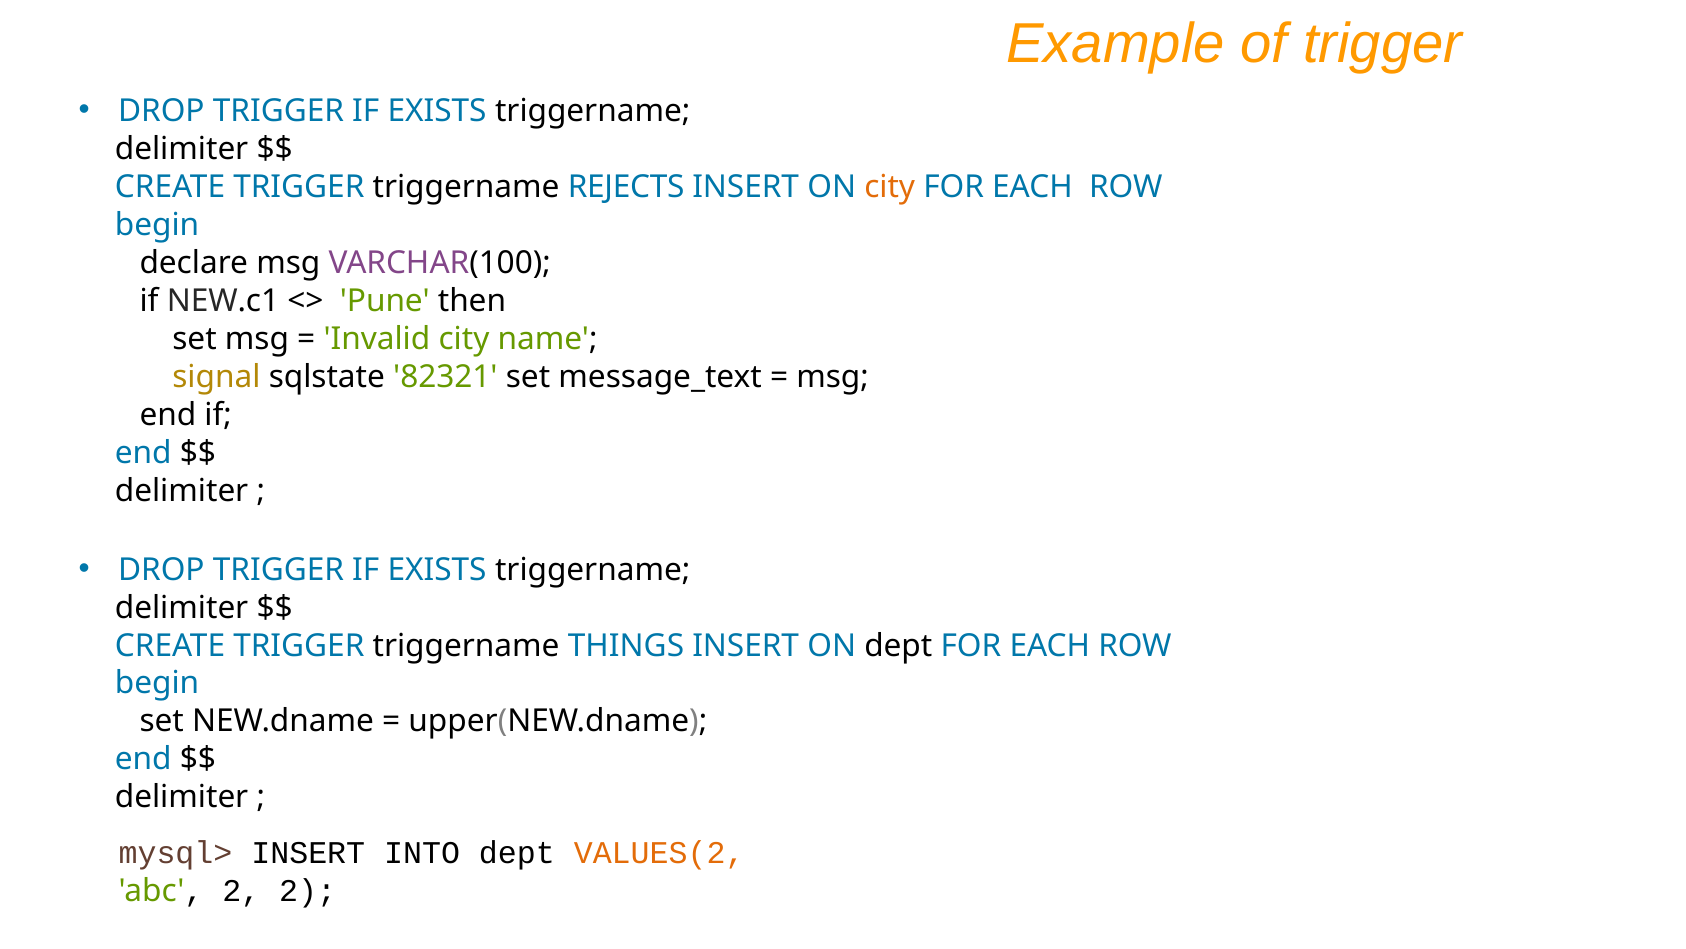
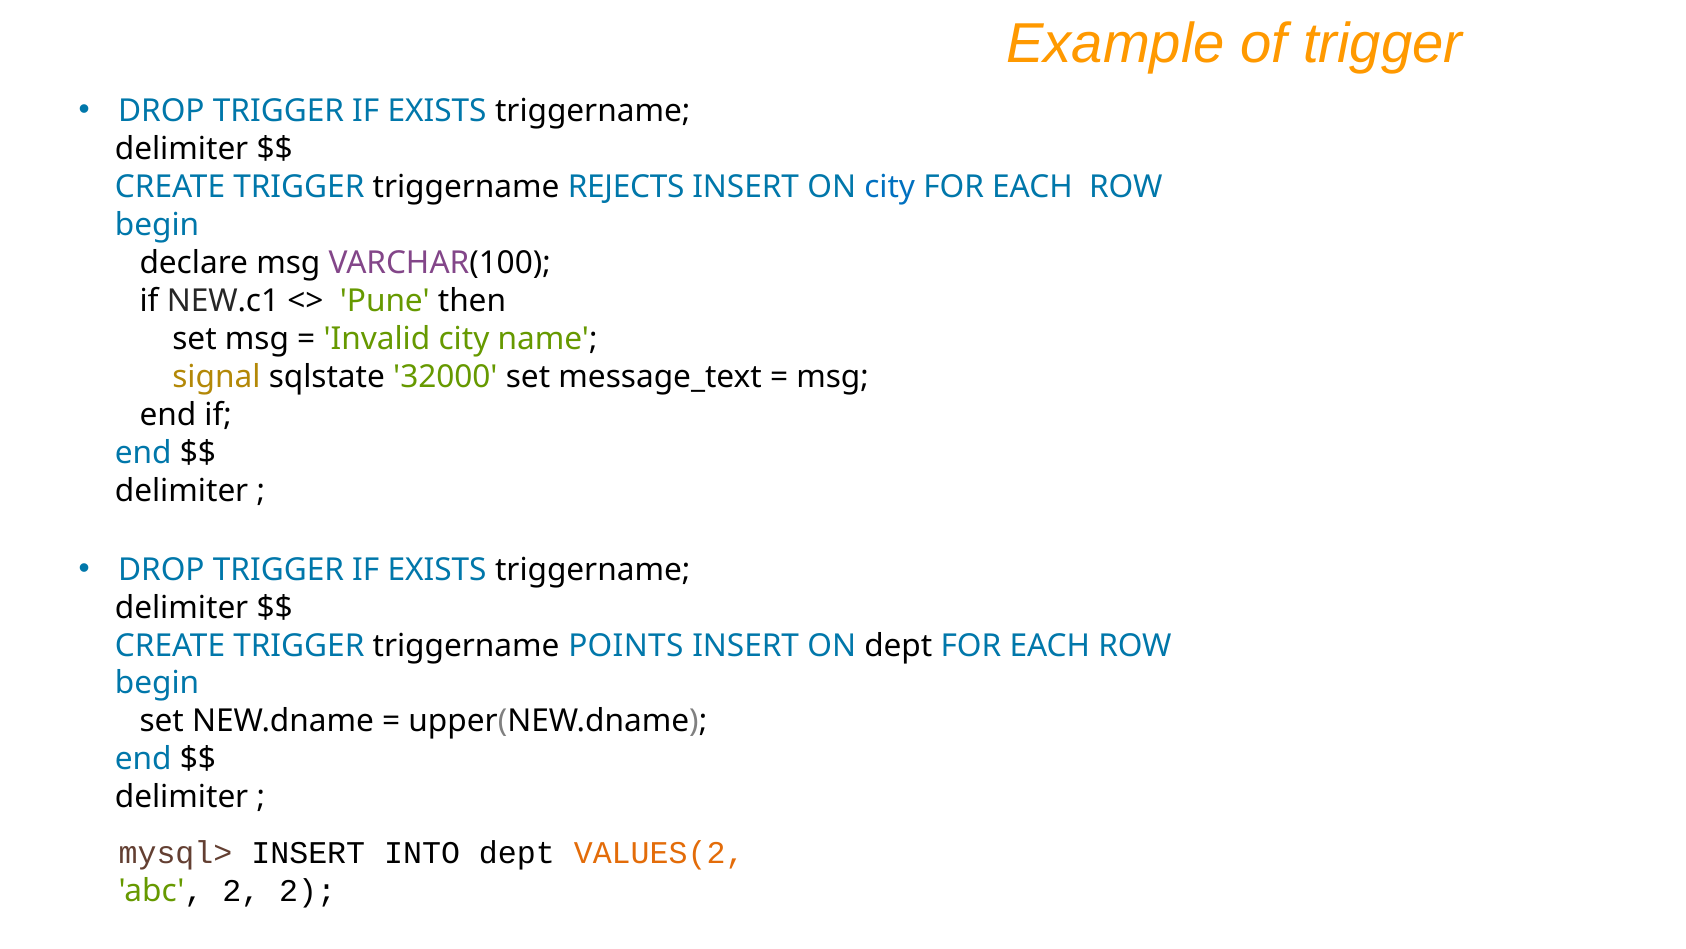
city colour: orange -> blue (890, 187)
82321: 82321 -> 32000 (445, 377)
THINGS: THINGS -> POINTS (626, 645)
